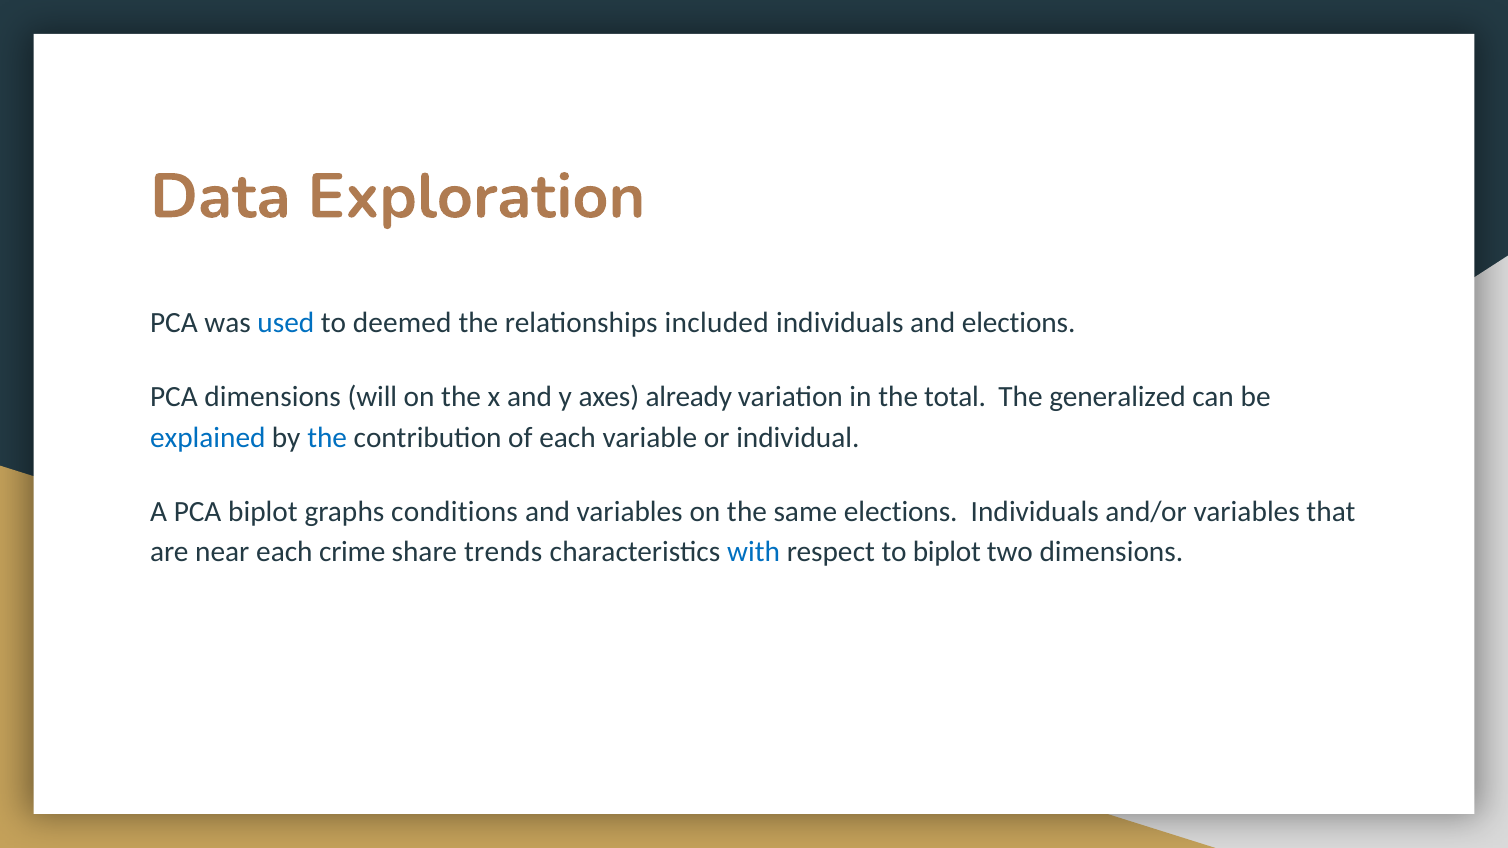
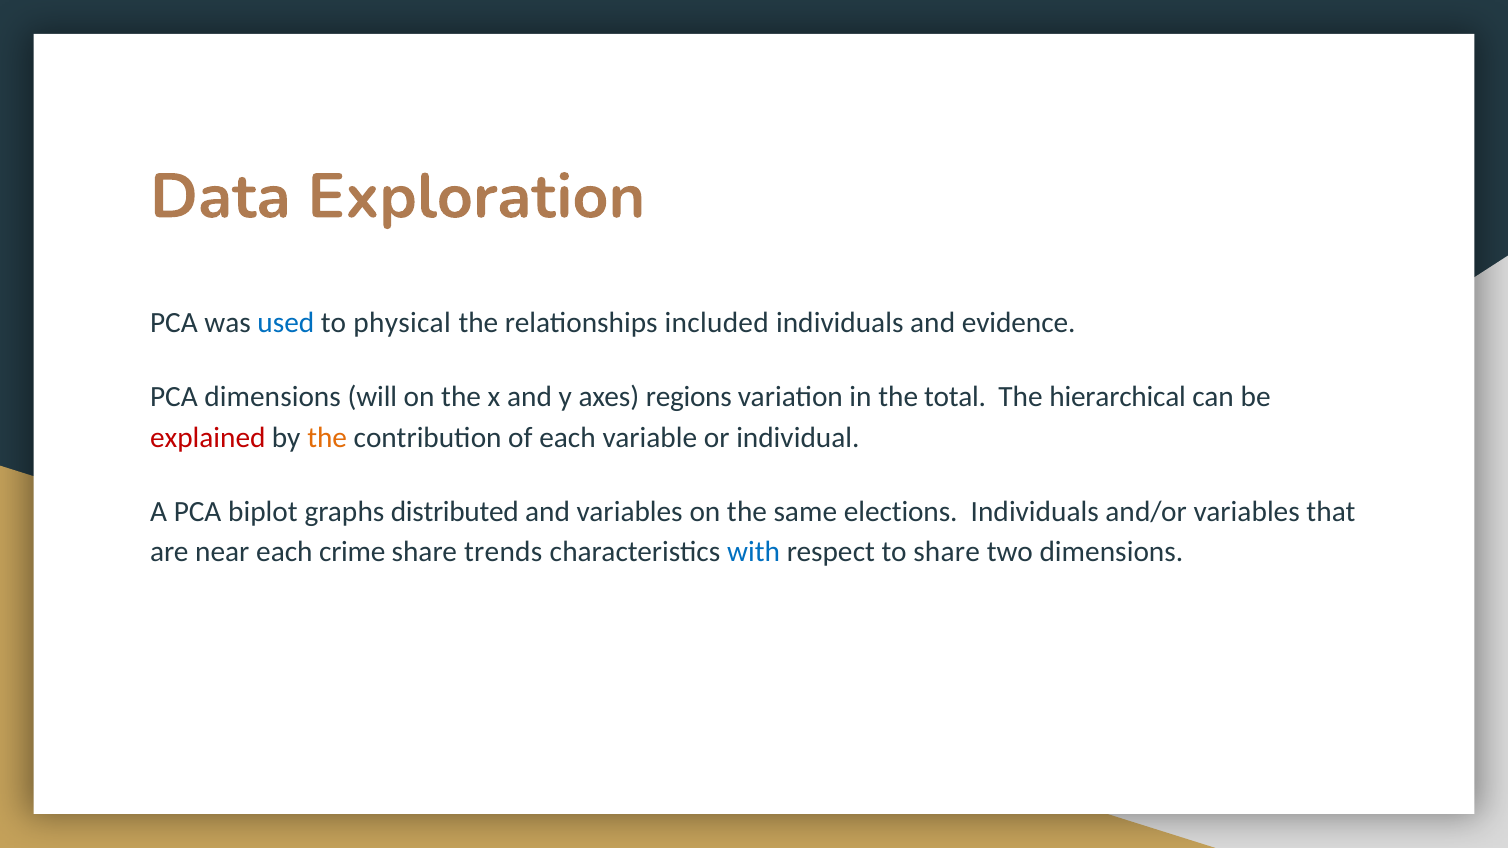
deemed: deemed -> physical (402, 323)
and elections: elections -> evidence (1019, 323)
already: already -> regions (689, 397)
generalized: generalized -> hierarchical (1118, 397)
explained colour: blue -> red (208, 438)
the colour: blue -> orange (327, 438)
conditions: conditions -> distributed (455, 512)
to biplot: biplot -> share (947, 552)
